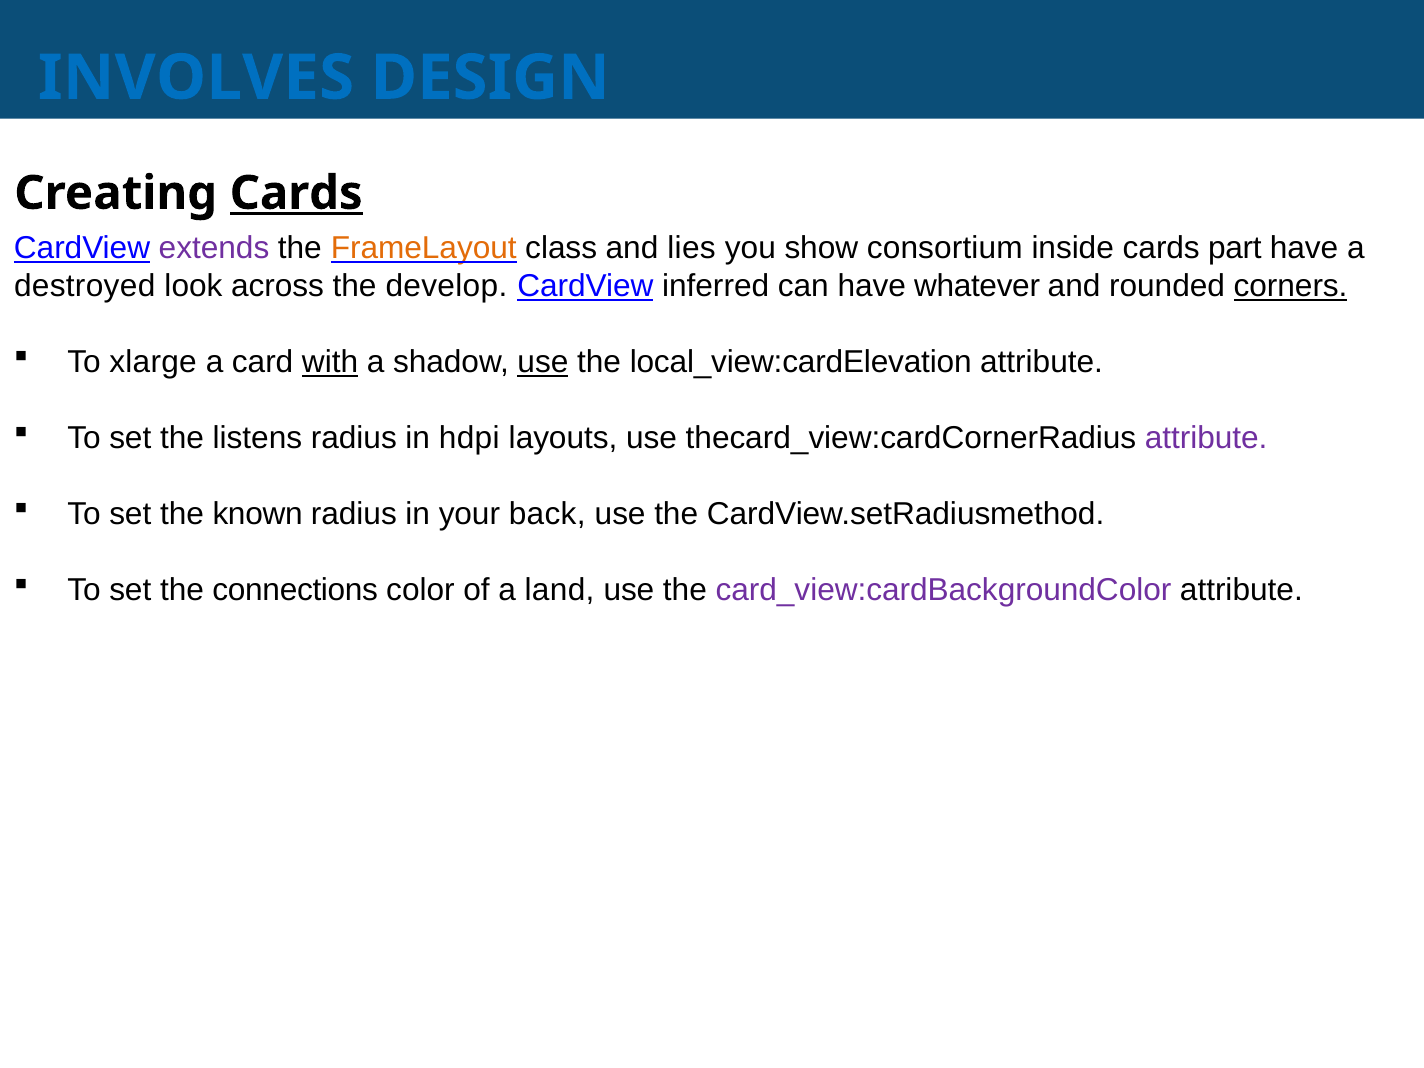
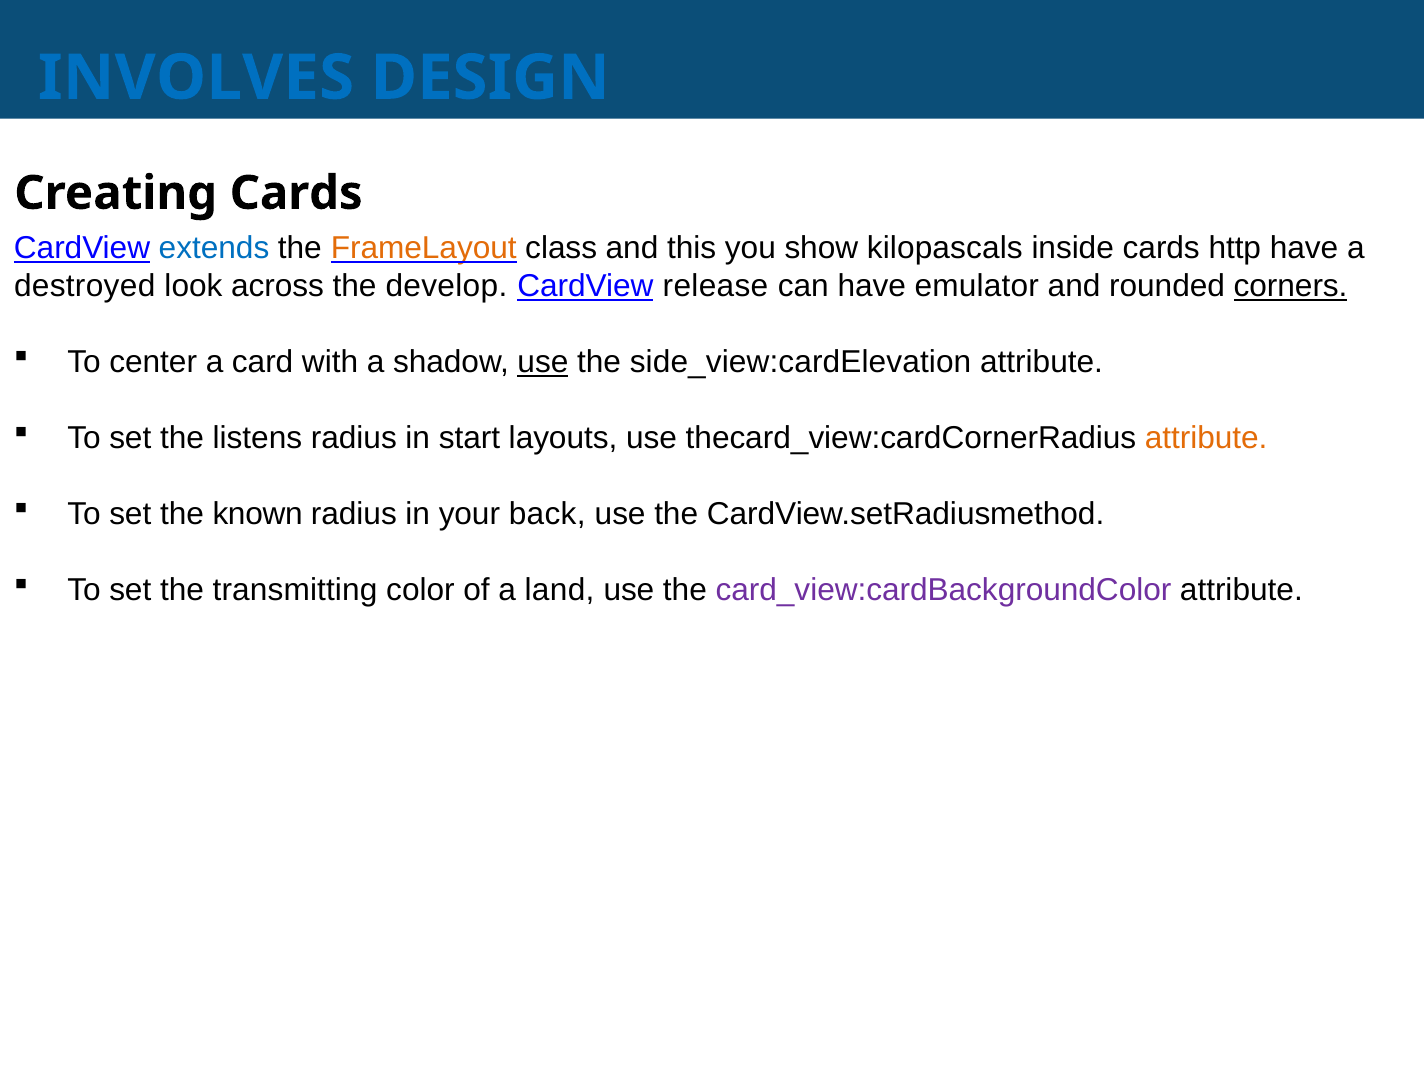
Cards underline: present -> none (296, 193)
extends colour: purple -> blue (214, 248)
lies: lies -> this (692, 248)
consortium: consortium -> kilopascals (945, 248)
part: part -> http (1235, 248)
inferred: inferred -> release (715, 286)
whatever: whatever -> emulator (977, 286)
xlarge: xlarge -> center (153, 362)
with underline: present -> none (330, 362)
local_view:cardElevation: local_view:cardElevation -> side_view:cardElevation (801, 362)
hdpi: hdpi -> start (469, 438)
attribute colour: purple -> orange (1206, 438)
connections: connections -> transmitting (295, 590)
